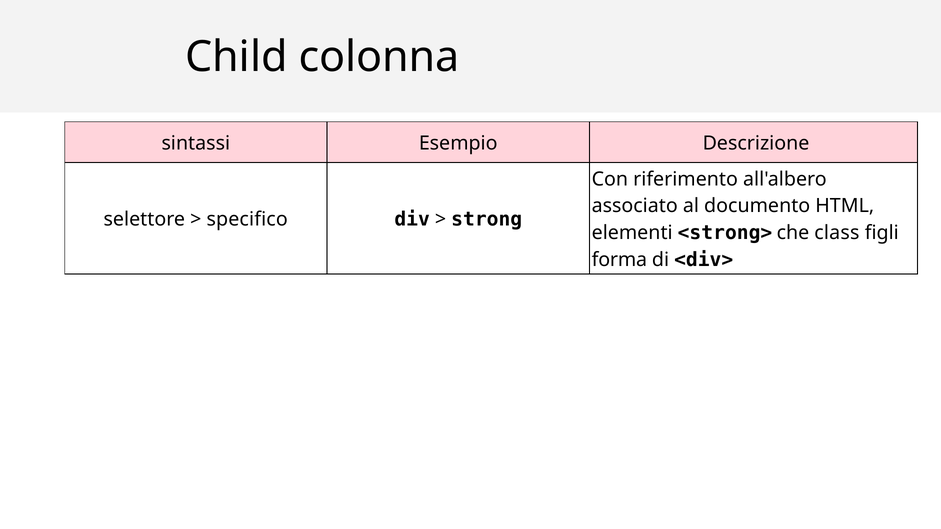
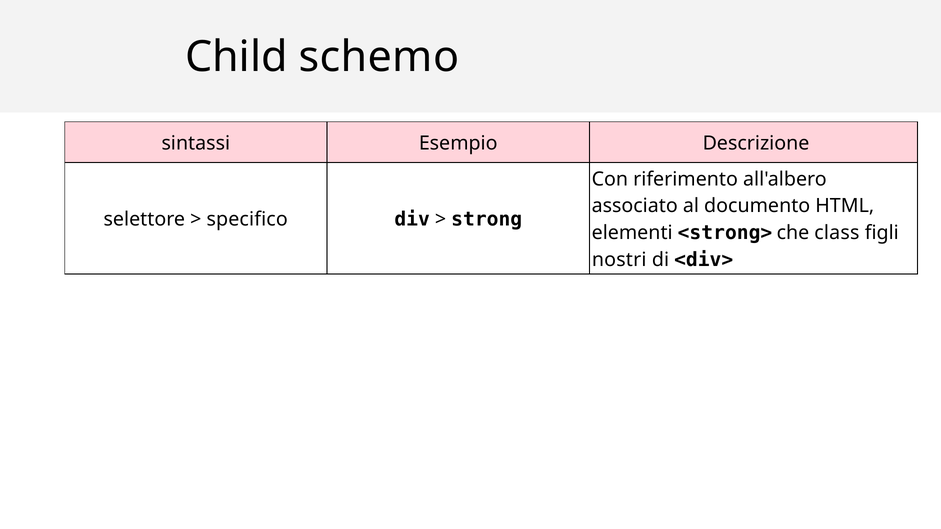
colonna: colonna -> schemo (379, 57)
forma: forma -> nostri (619, 260)
